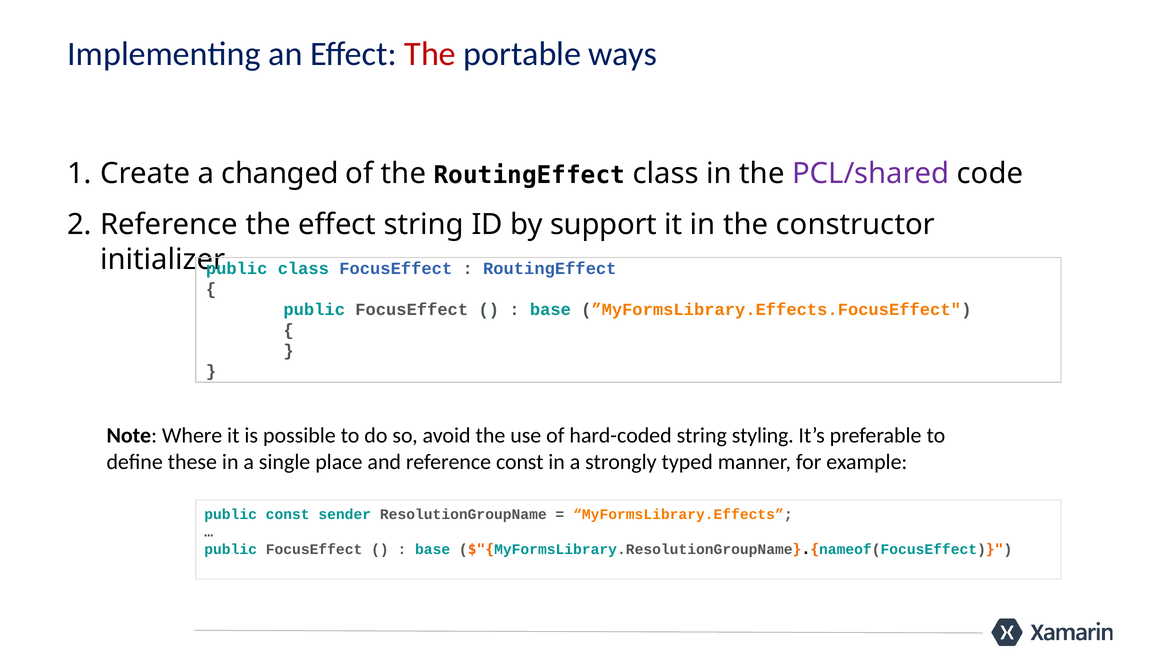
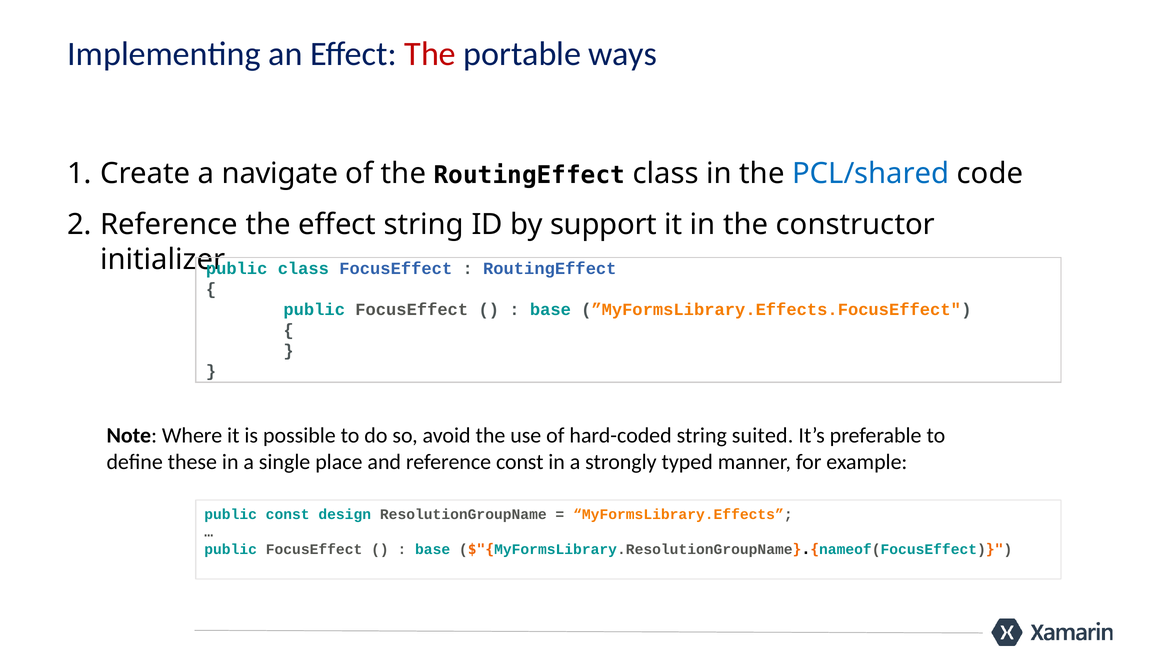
changed: changed -> navigate (280, 173)
PCL/shared colour: purple -> blue (871, 173)
styling: styling -> suited (763, 436)
sender: sender -> design (345, 514)
